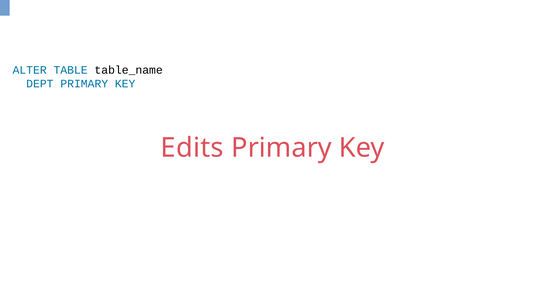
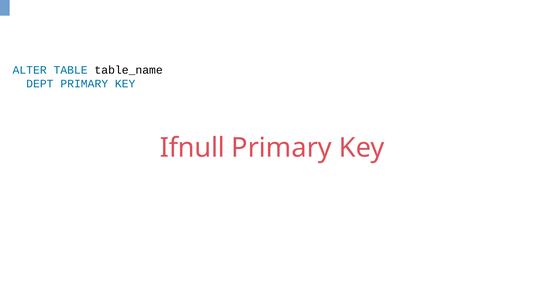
Edits: Edits -> Ifnull (192, 148)
